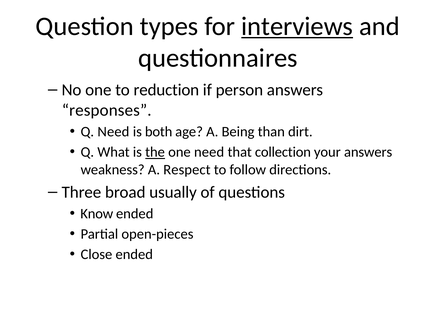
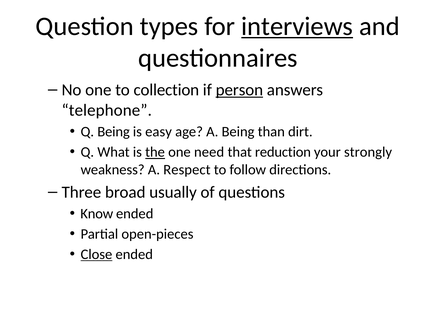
reduction: reduction -> collection (166, 90)
person underline: none -> present (239, 90)
responses: responses -> telephone (107, 110)
Q Need: Need -> Being (114, 132)
both: both -> easy (159, 132)
collection: collection -> reduction (283, 152)
your answers: answers -> strongly (368, 152)
Close underline: none -> present (96, 254)
